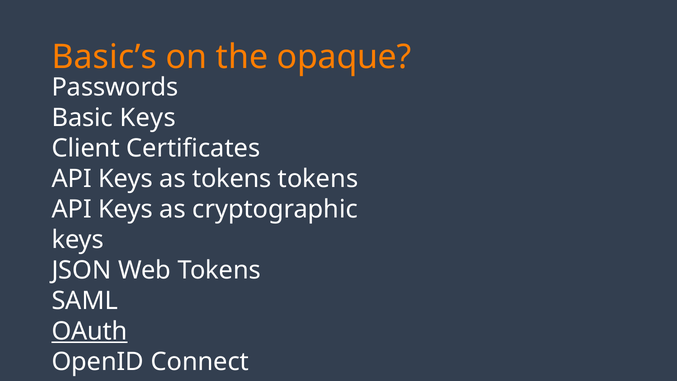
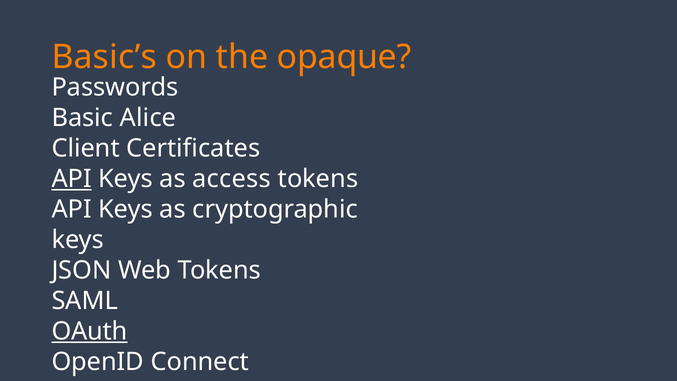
Basic Keys: Keys -> Alice (148, 118)
API underline: none -> present (72, 179)
as tokens: tokens -> access (232, 179)
